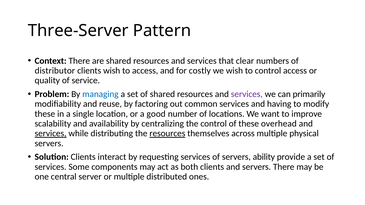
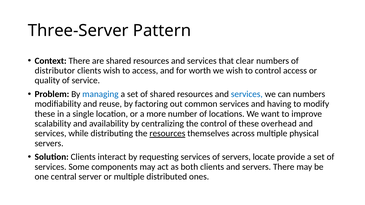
costly: costly -> worth (200, 71)
services colour: purple -> blue (247, 94)
can primarily: primarily -> numbers (309, 94)
good: good -> more (156, 114)
services underline: present -> none (51, 134)
ability: ability -> locate (264, 157)
